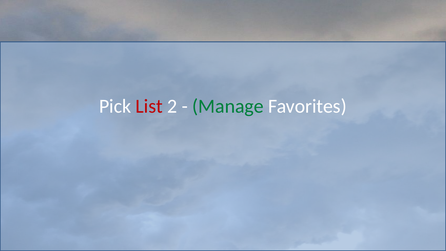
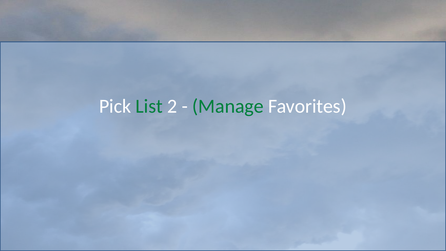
List colour: red -> green (149, 106)
